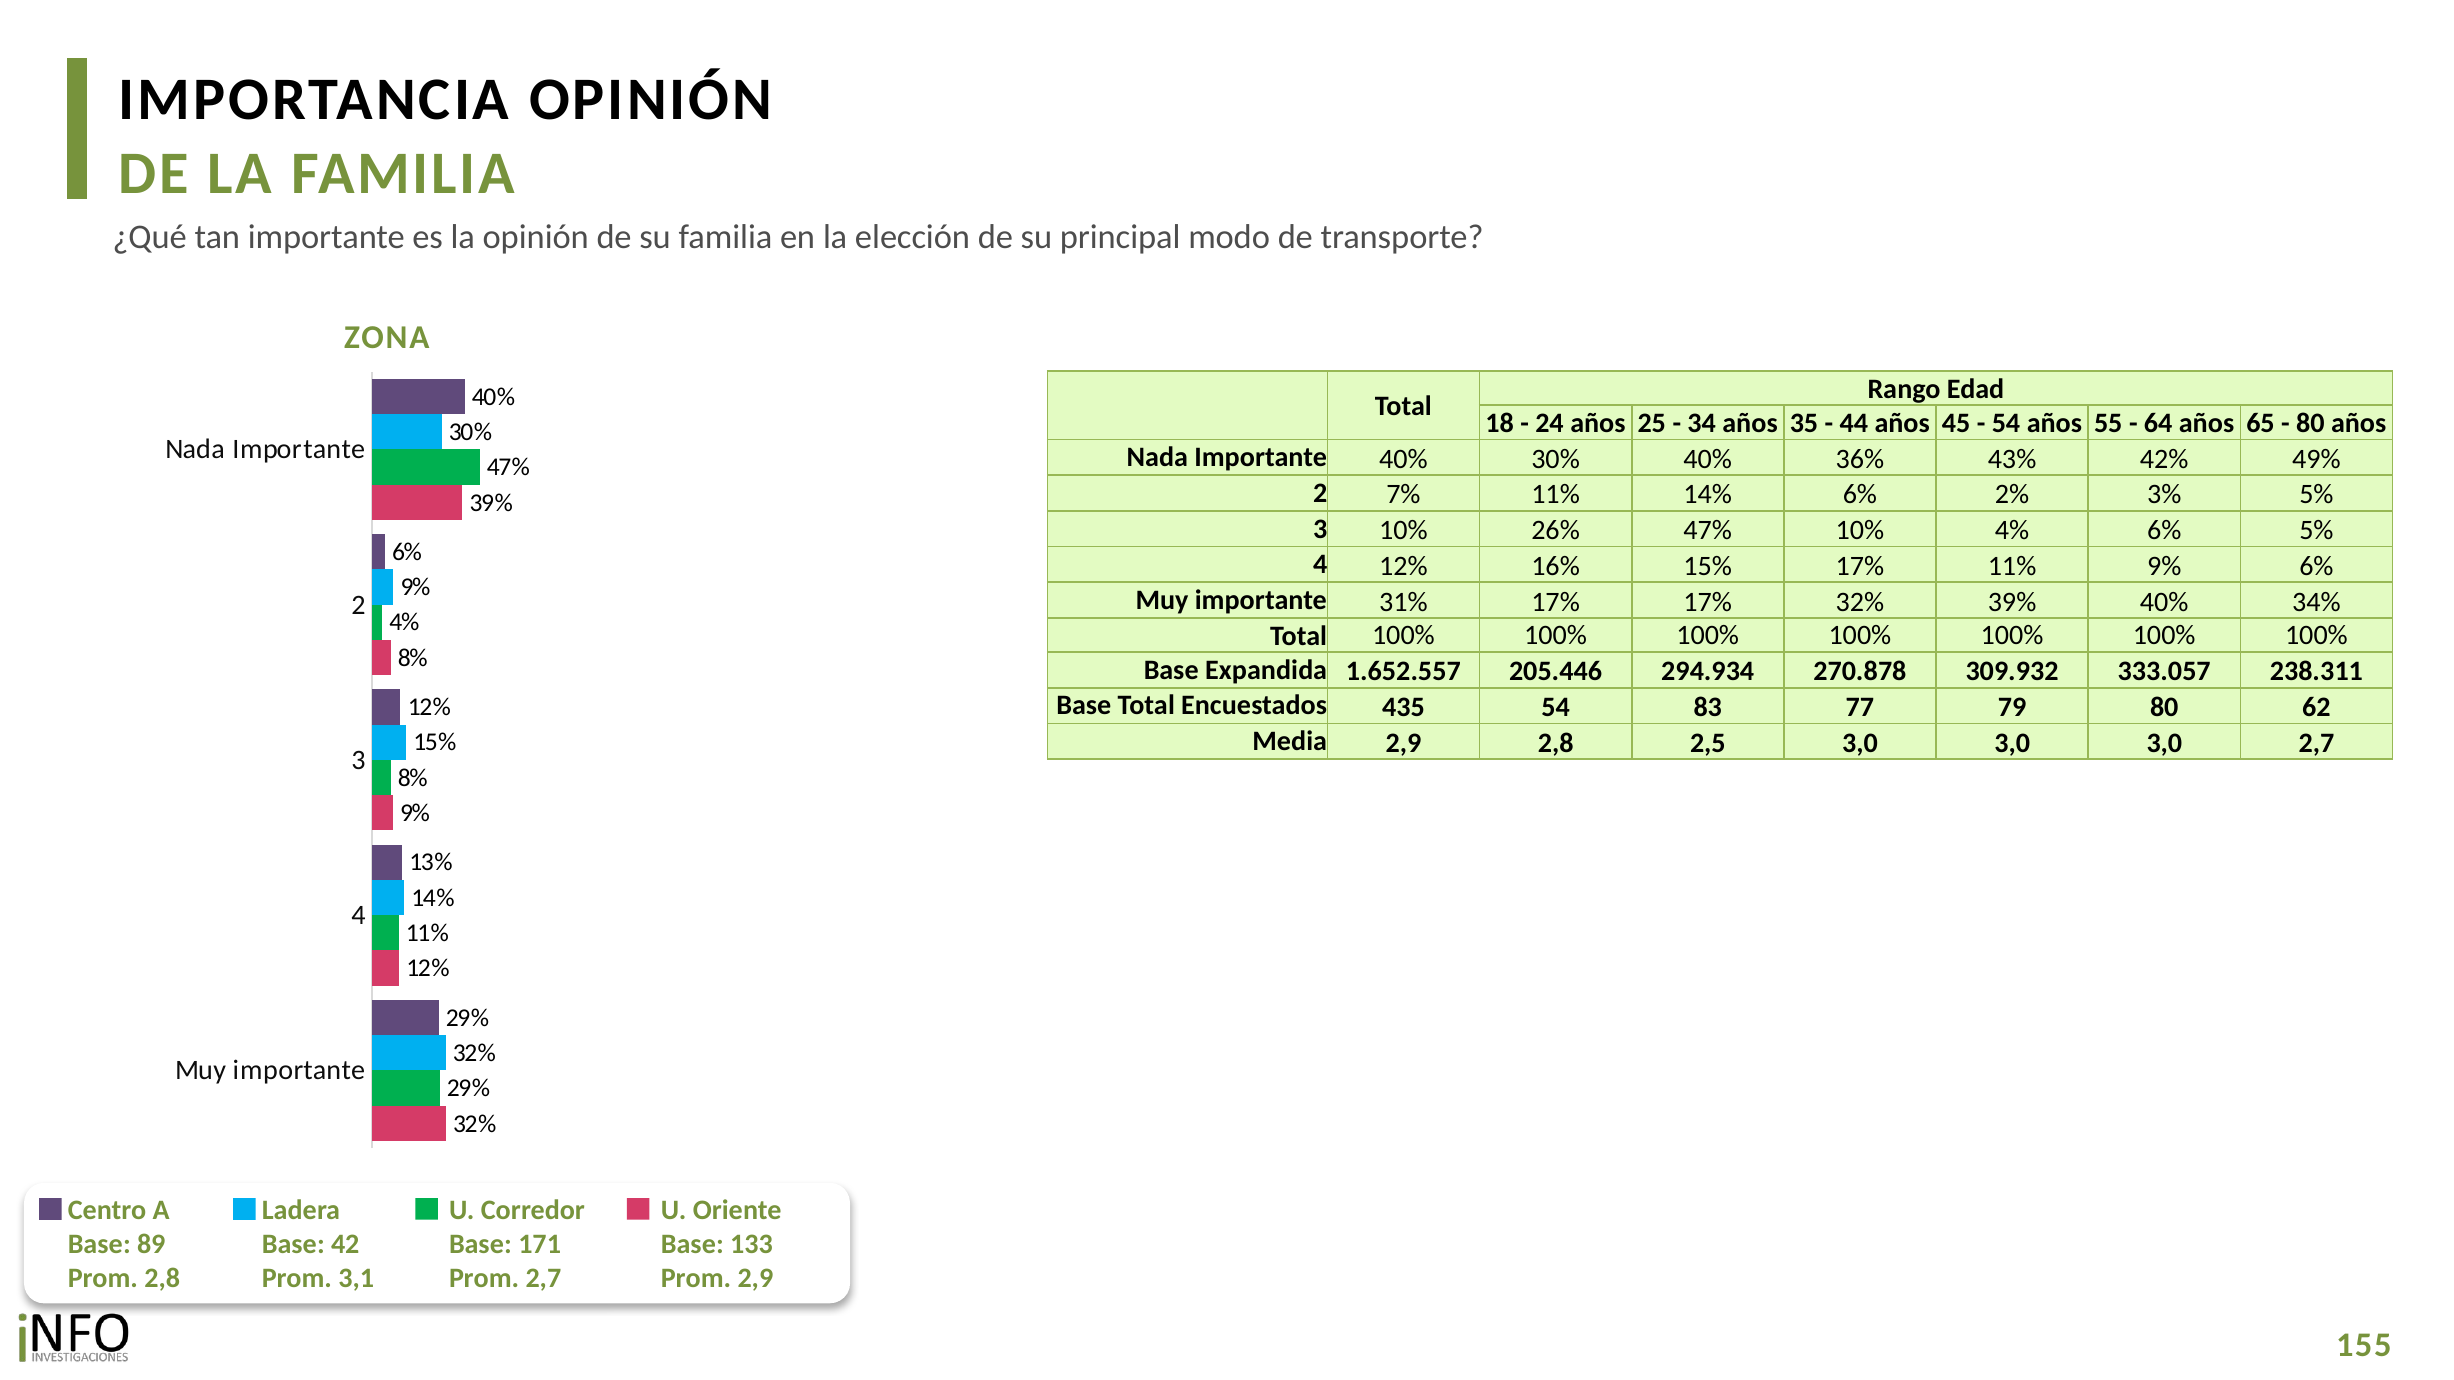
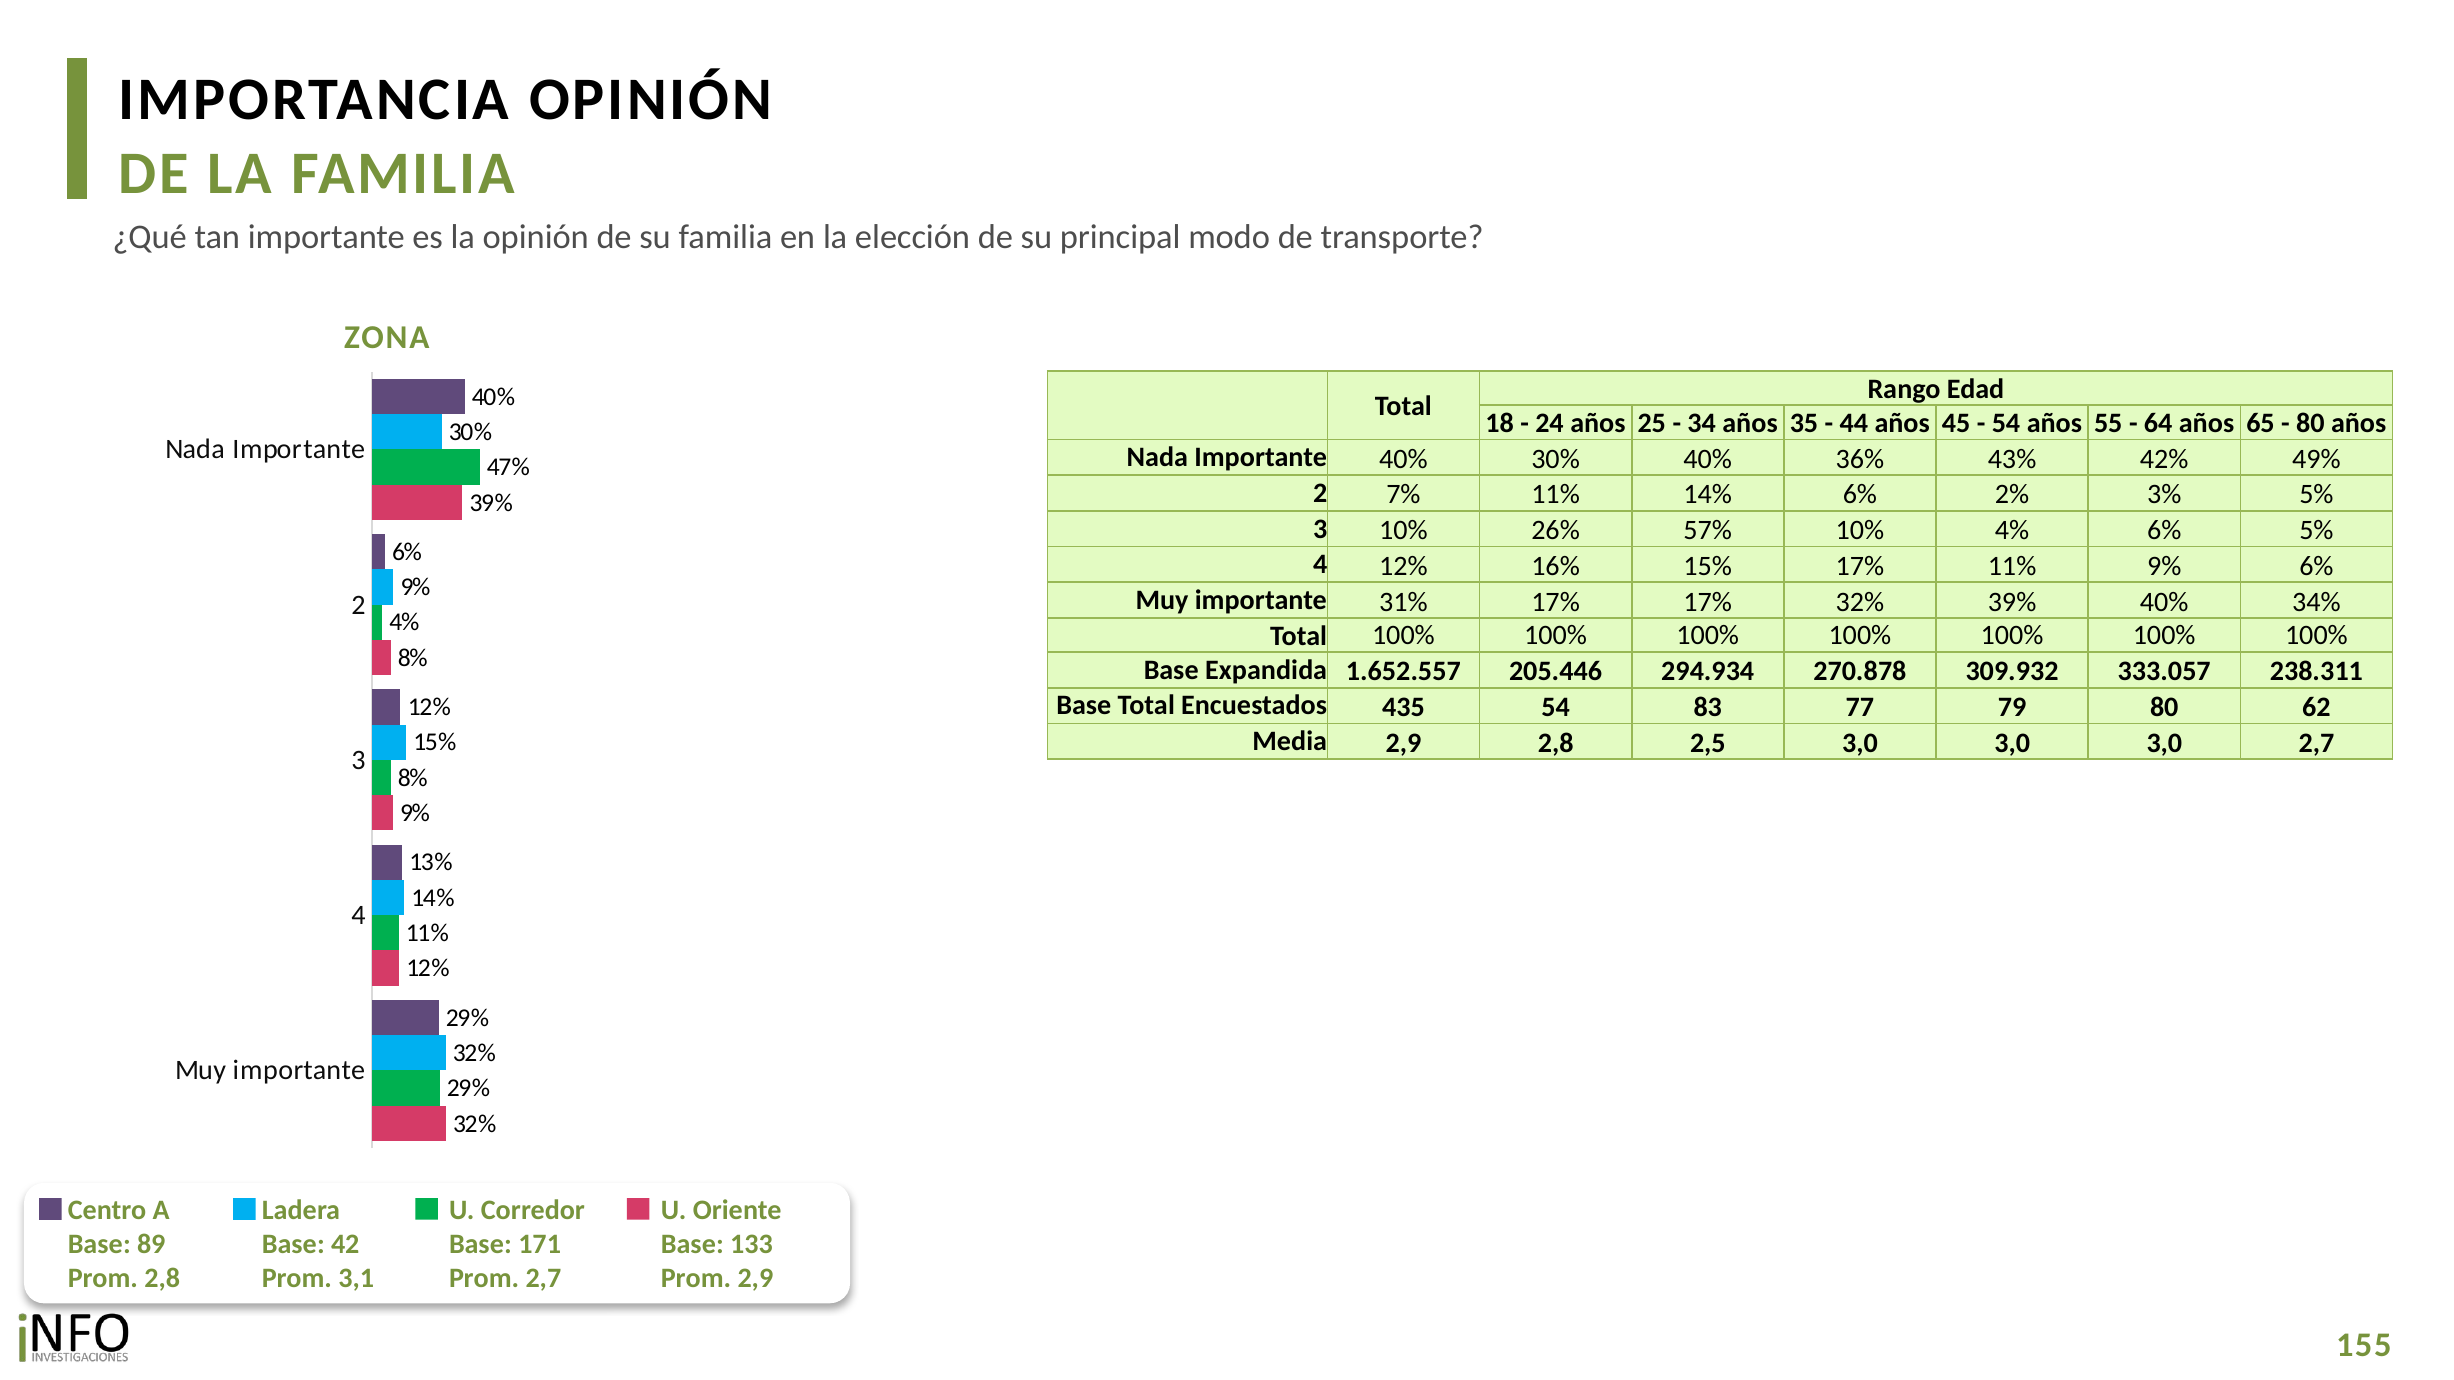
26% 47%: 47% -> 57% (1708, 530)
